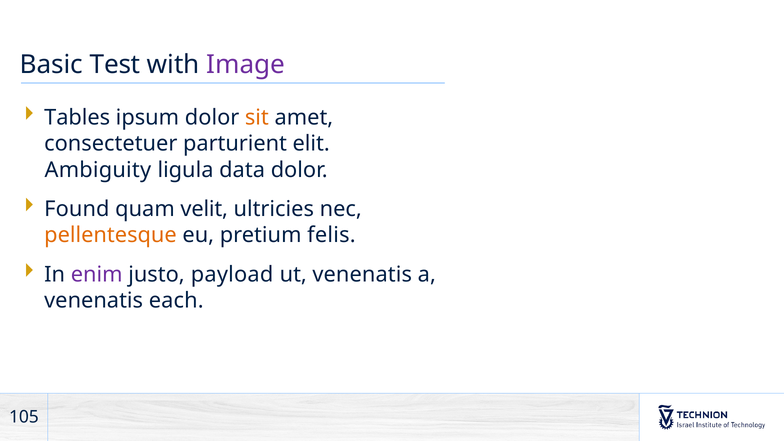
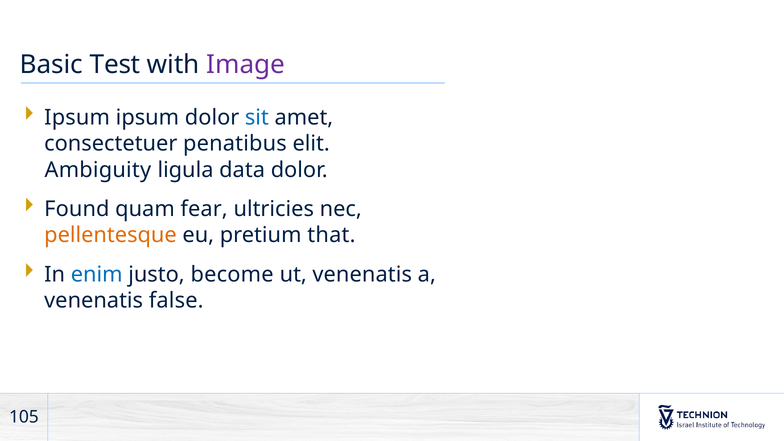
Tables: Tables -> Ipsum (77, 118)
sit colour: orange -> blue (257, 118)
parturient: parturient -> penatibus (235, 144)
velit: velit -> fear (204, 209)
felis: felis -> that (331, 235)
enim colour: purple -> blue (97, 275)
payload: payload -> become (232, 275)
each: each -> false (176, 301)
